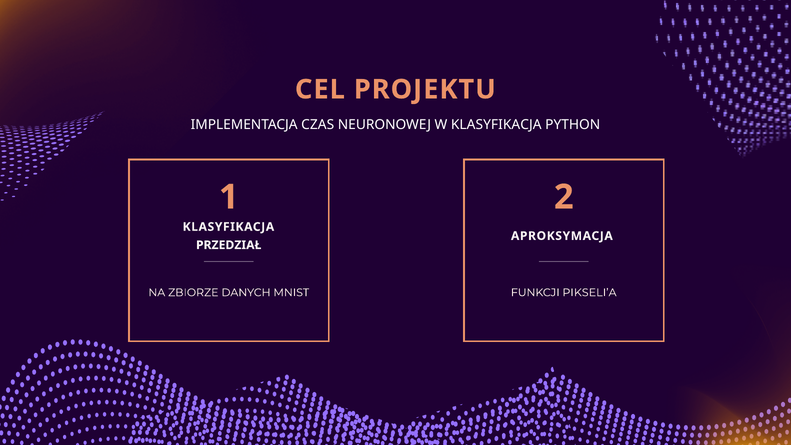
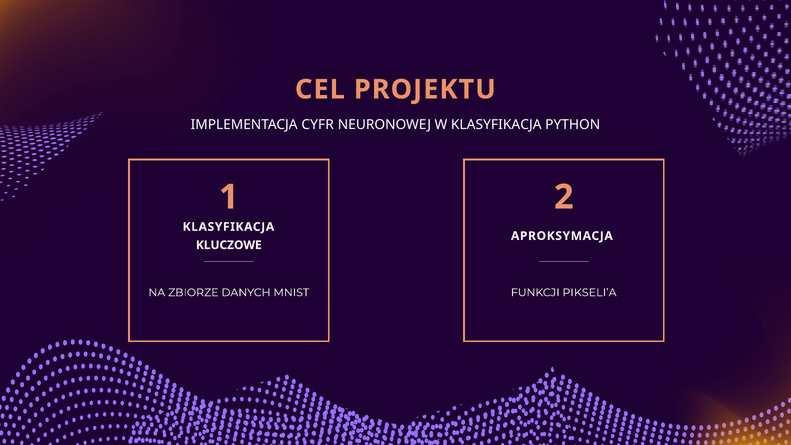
CZAS: CZAS -> CYFR (318, 124)
PRZEDZIAŁ: PRZEDZIAŁ -> KLUCZOWE (229, 245)
